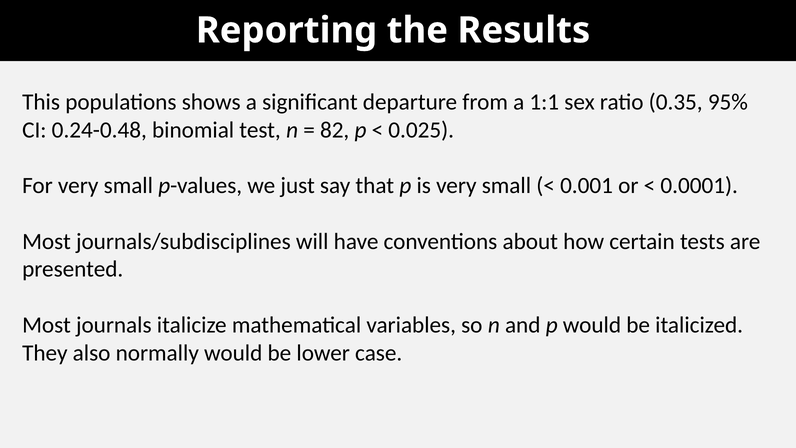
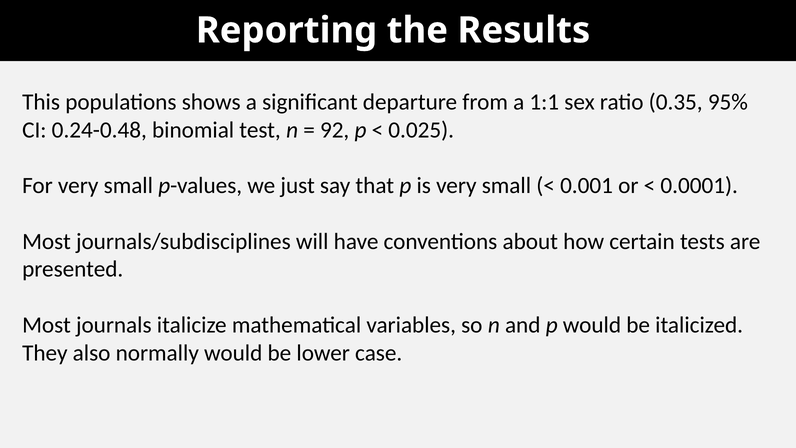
82: 82 -> 92 (335, 130)
